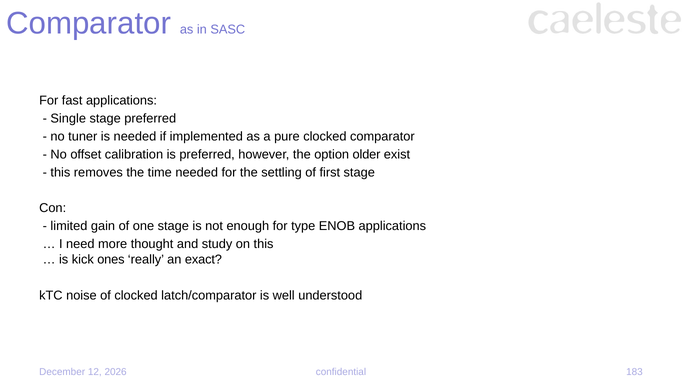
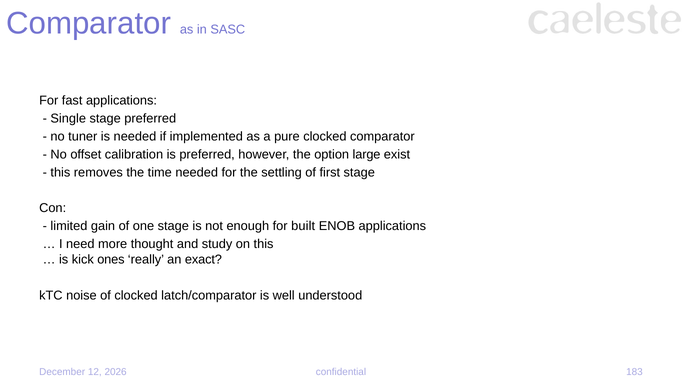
older: older -> large (367, 154)
type: type -> built (303, 226)
